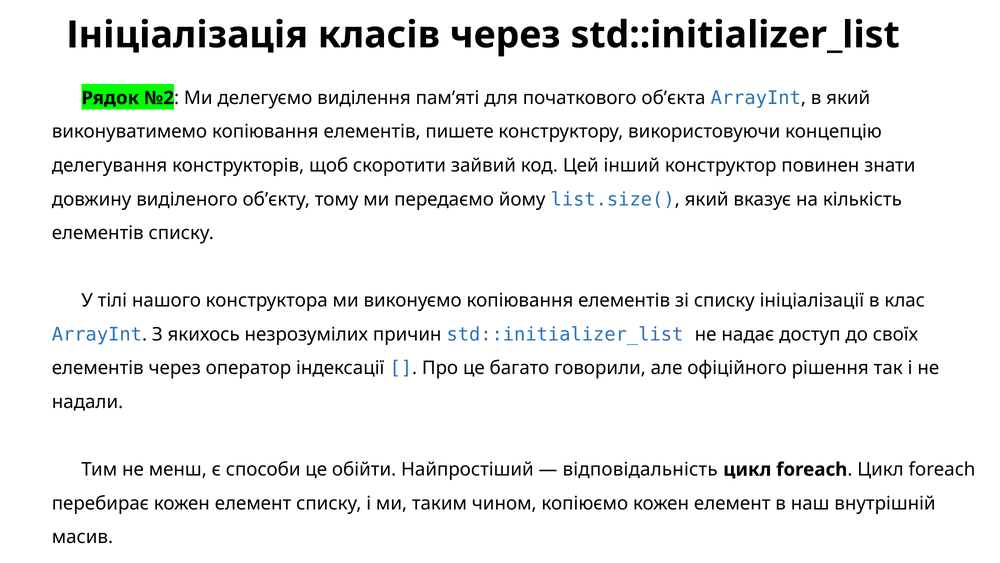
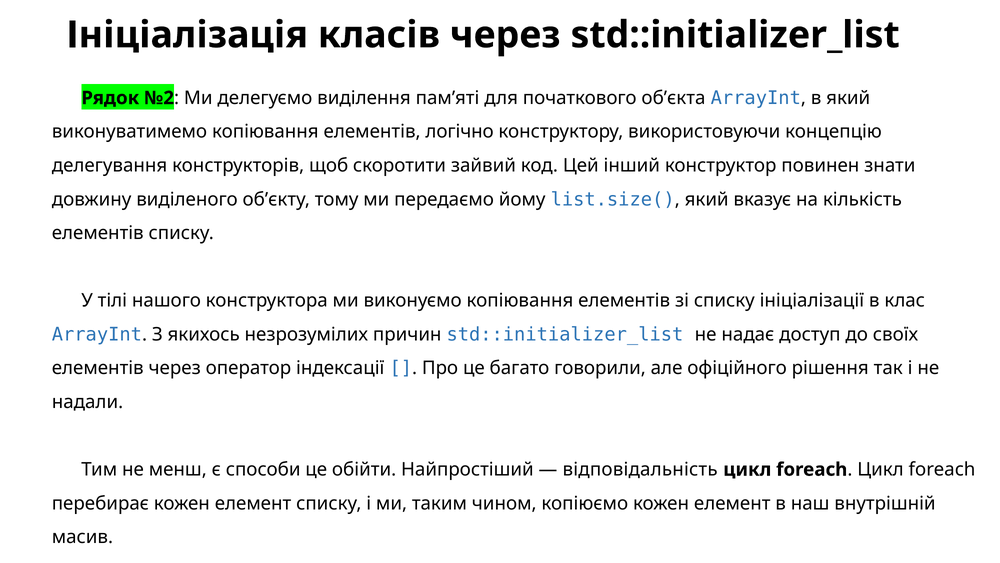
пишете: пишете -> логічно (460, 132)
